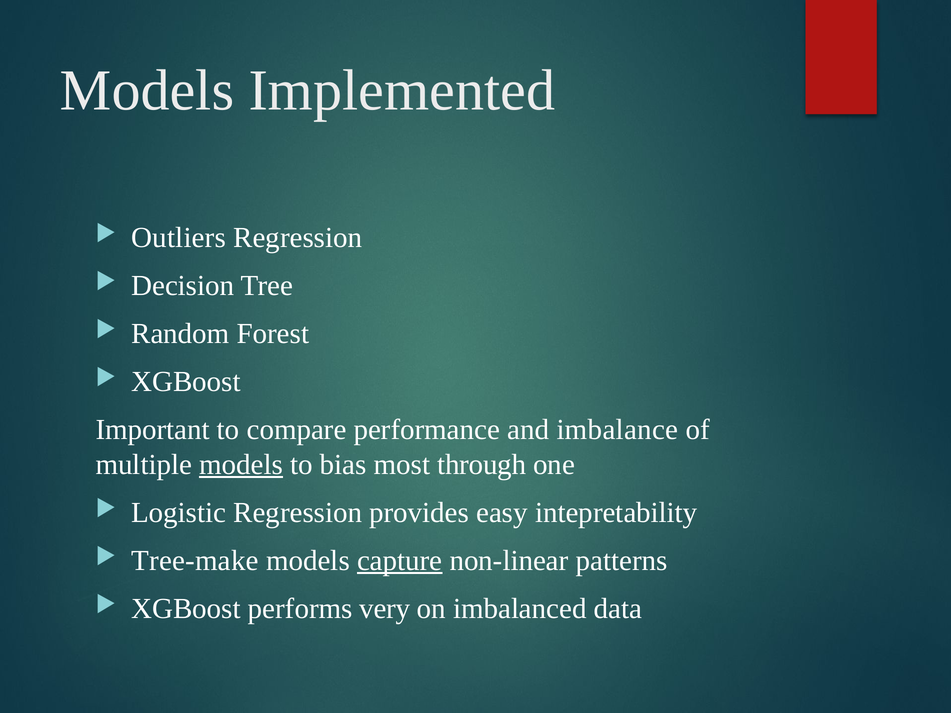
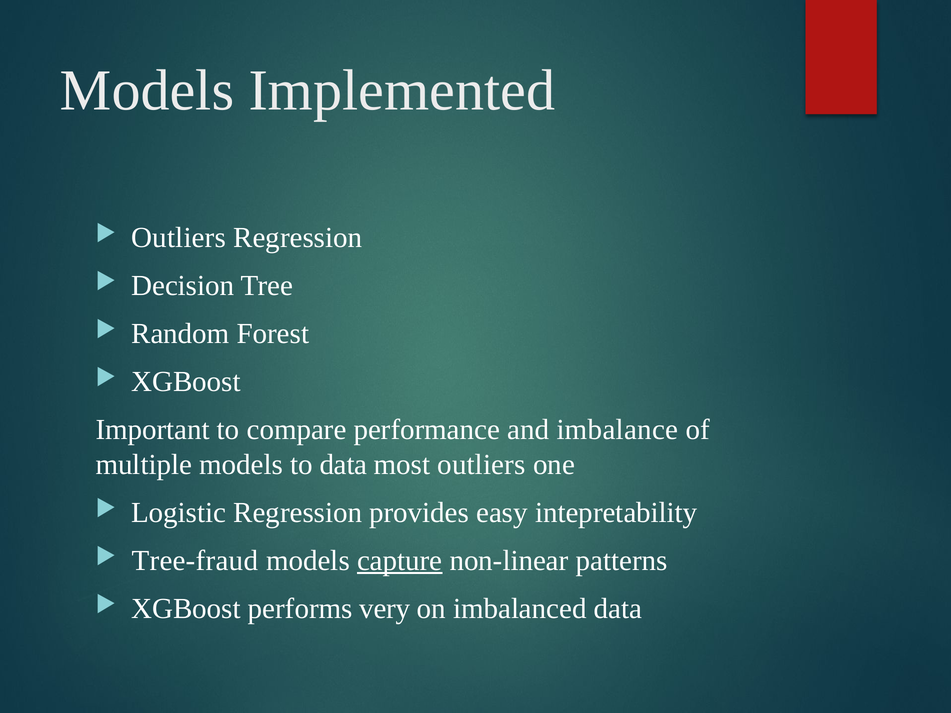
models underline: present -> none (241, 465)
to bias: bias -> data (343, 465)
most through: through -> outliers (482, 465)
Tree-make: Tree-make -> Tree-fraud (195, 561)
